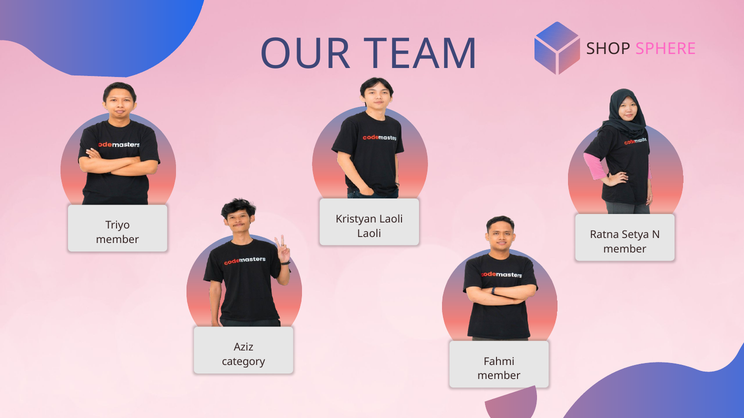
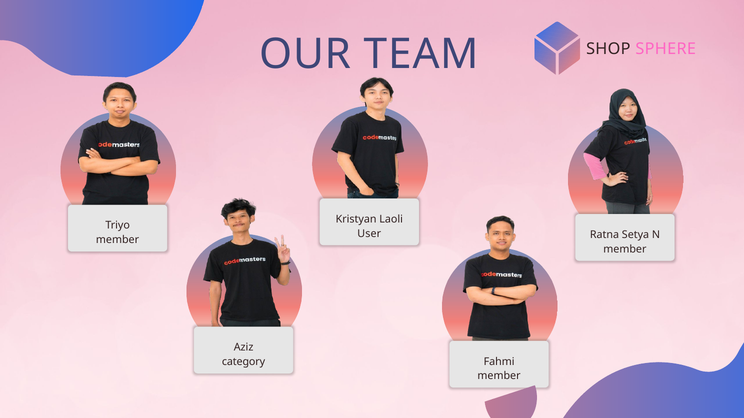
Laoli: Laoli -> User (369, 234)
